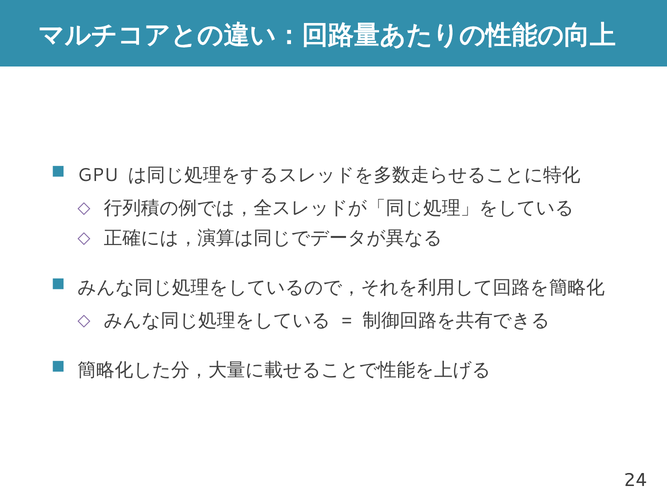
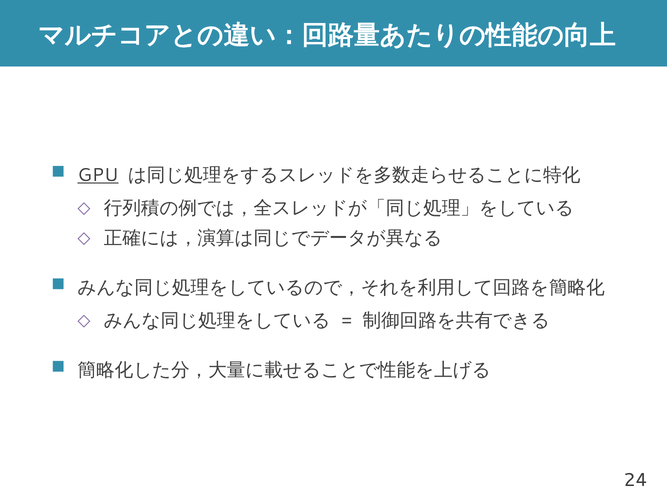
GPU underline: none -> present (98, 175)
